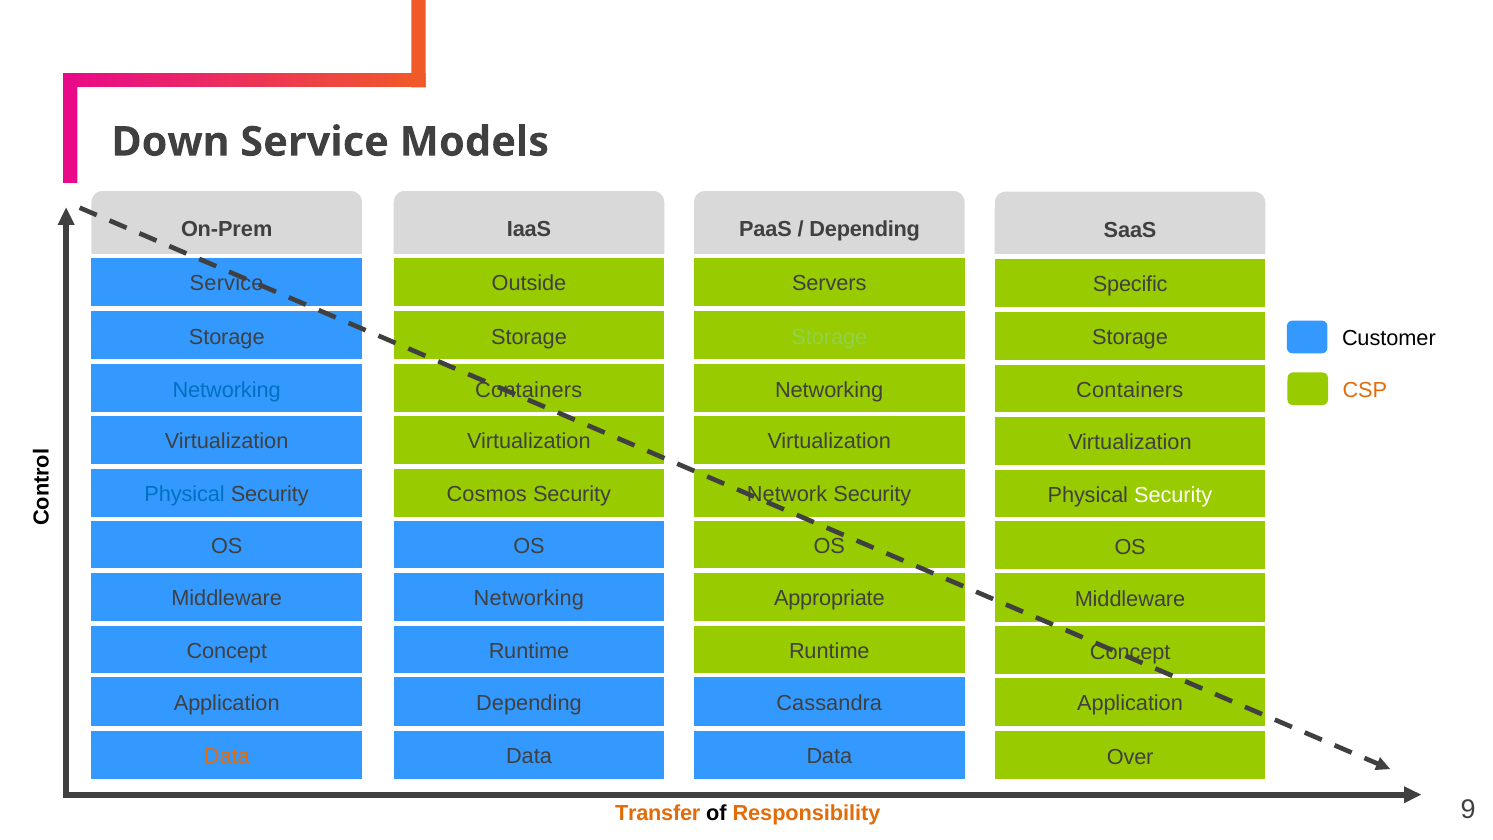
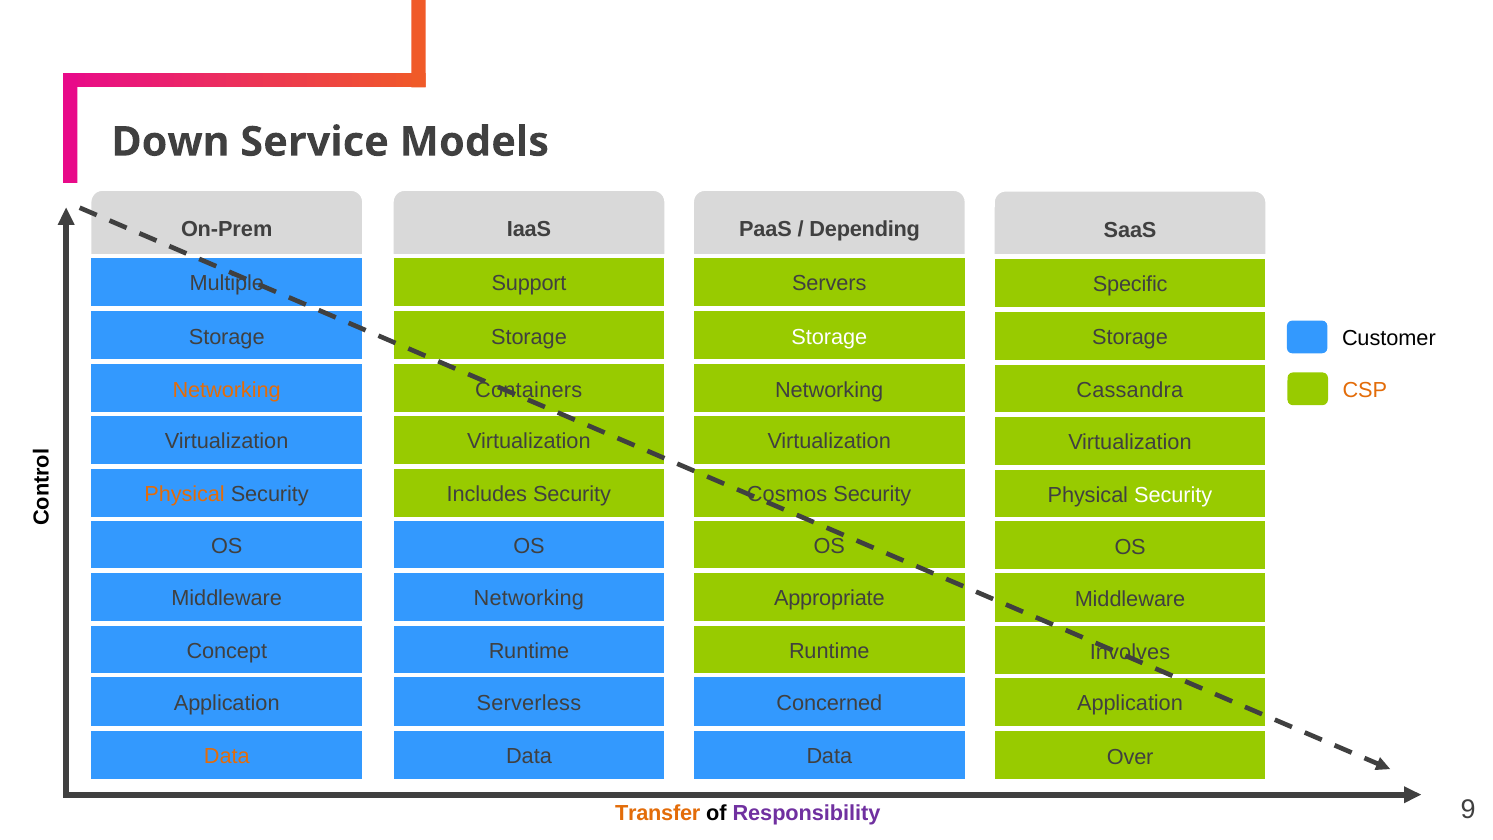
Service: Service -> Multiple (227, 284)
Outside: Outside -> Support (529, 284)
Storage colour: light green -> white (829, 337)
Networking colour: blue -> orange (227, 390)
Containers: Containers -> Cassandra (1130, 390)
Physical colour: blue -> orange (185, 495)
Cosmos: Cosmos -> Includes (487, 495)
Network: Network -> Cosmos (787, 495)
Concept: Concept -> Involves (1130, 652)
Depending: Depending -> Serverless (529, 703)
Cassandra: Cassandra -> Concerned (829, 703)
Responsibility colour: orange -> purple (806, 813)
